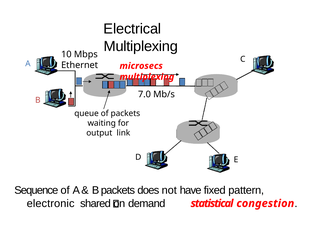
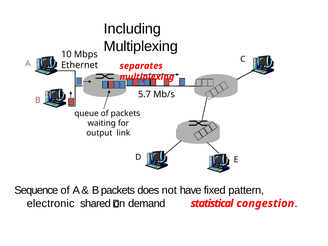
Electrical: Electrical -> Including (132, 29)
microsecs: microsecs -> separates (141, 66)
7.0: 7.0 -> 5.7 (144, 94)
